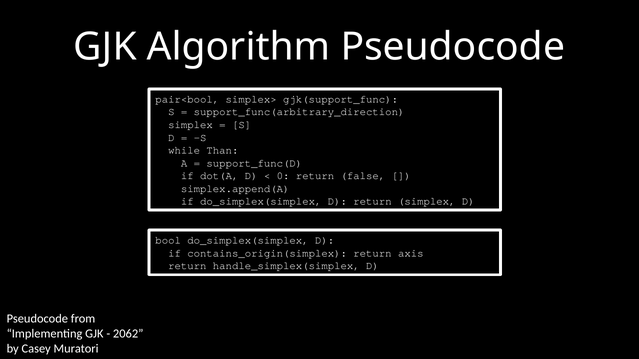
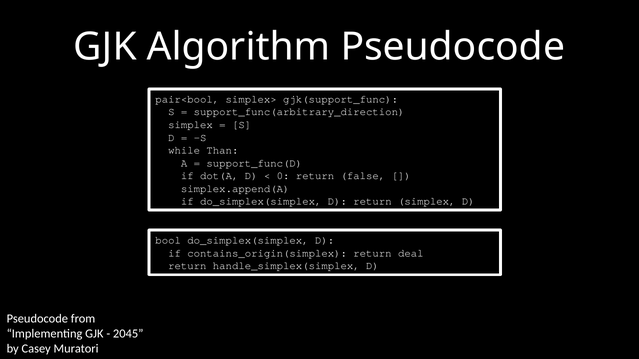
axis: axis -> deal (411, 253)
2062: 2062 -> 2045 (128, 334)
